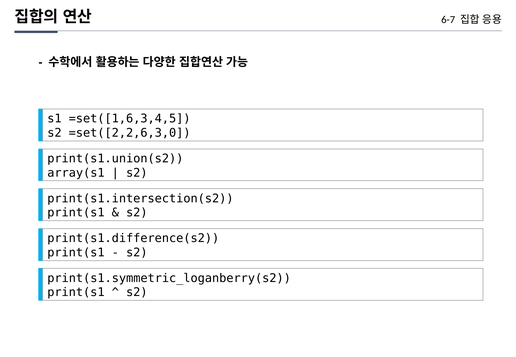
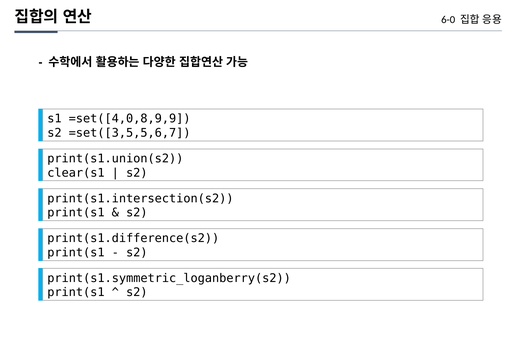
6-7: 6-7 -> 6-0 (448, 20)
=set([1,6,3,4,5: =set([1,6,3,4,5 -> =set([4,0,8,9,9 (130, 119)
=set([2,2,6,3,0: =set([2,2,6,3,0 -> =set([3,5,5,6,7 (130, 133)
array(s1: array(s1 -> clear(s1 (76, 173)
